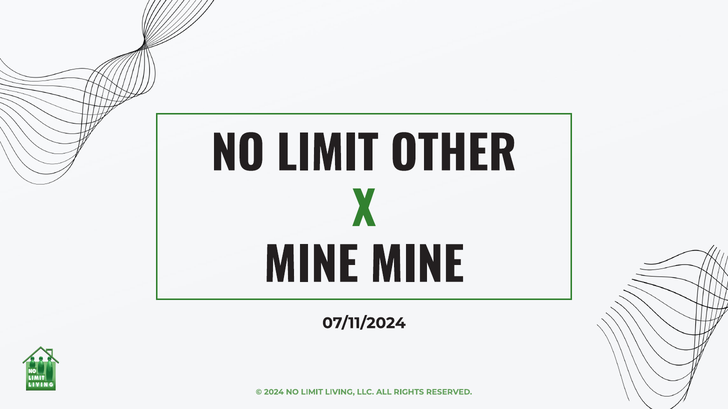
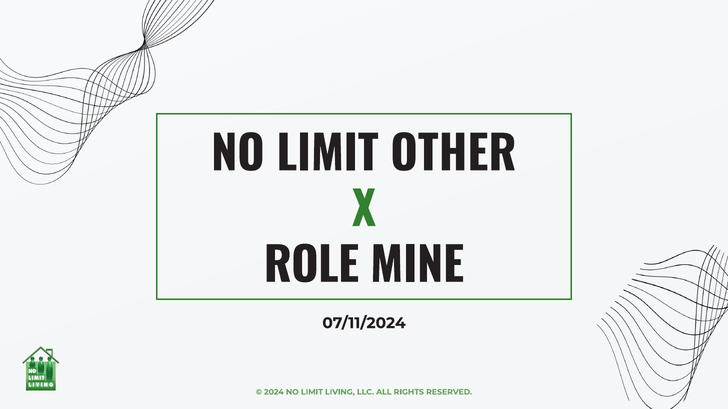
MINE: MINE -> ROLE (311, 267)
